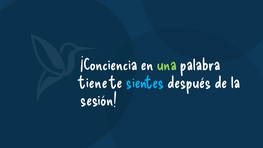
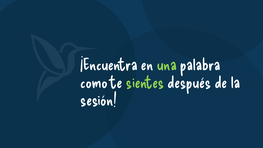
¡Conciencia: ¡Conciencia -> ¡Encuentra (109, 65)
tiene: tiene -> como (94, 83)
sientes colour: light blue -> light green (145, 83)
